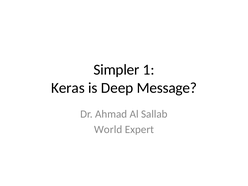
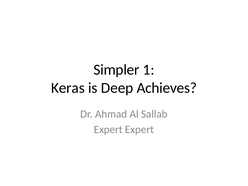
Message: Message -> Achieves (167, 88)
World: World -> Expert (108, 129)
